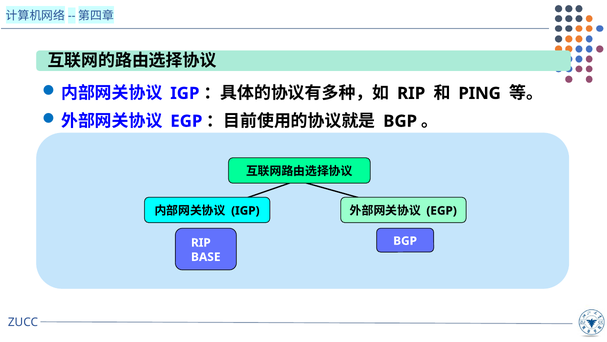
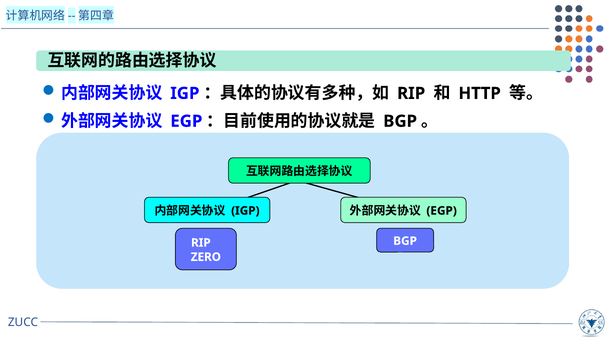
PING: PING -> HTTP (480, 93)
BASE: BASE -> ZERO (206, 257)
